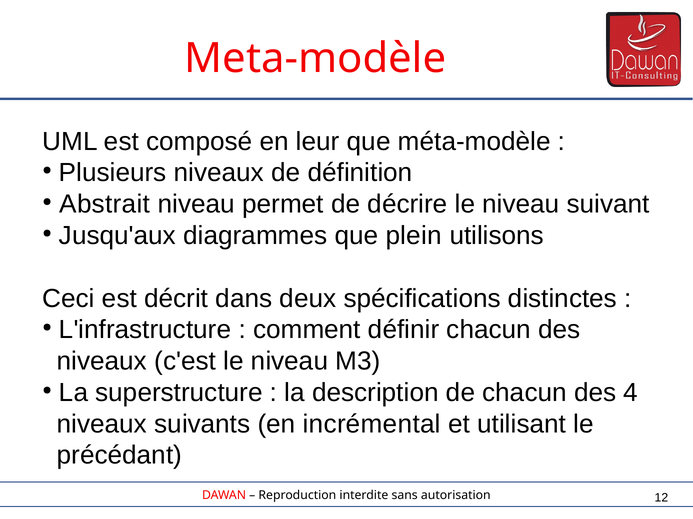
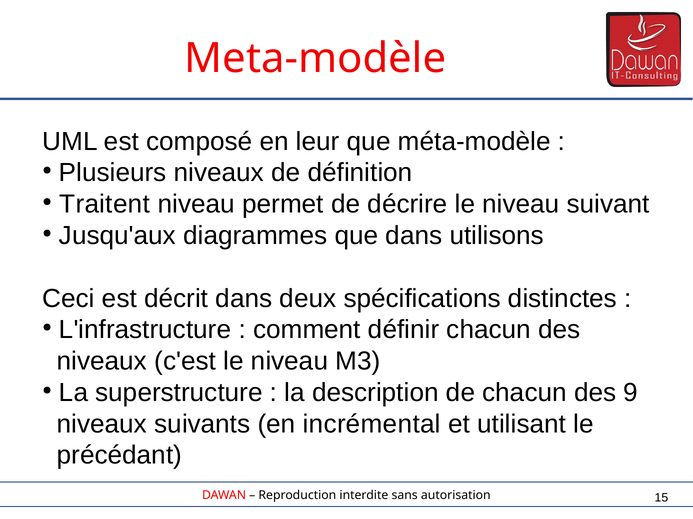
Abstrait: Abstrait -> Traitent (105, 205)
que plein: plein -> dans (414, 236)
4: 4 -> 9 (631, 393)
12: 12 -> 15 (661, 498)
